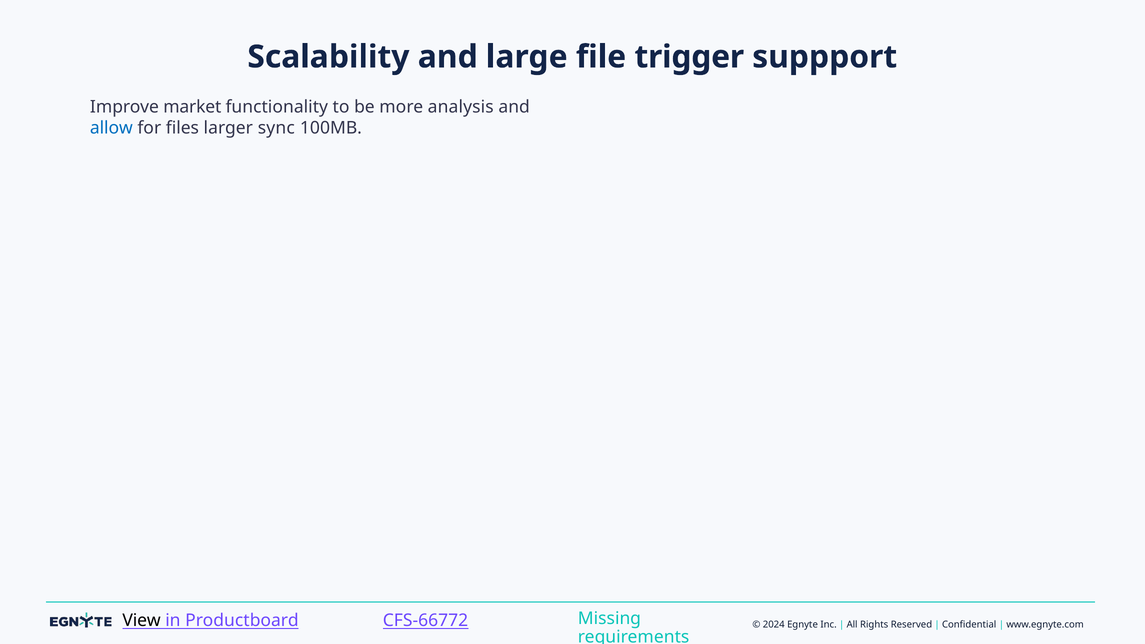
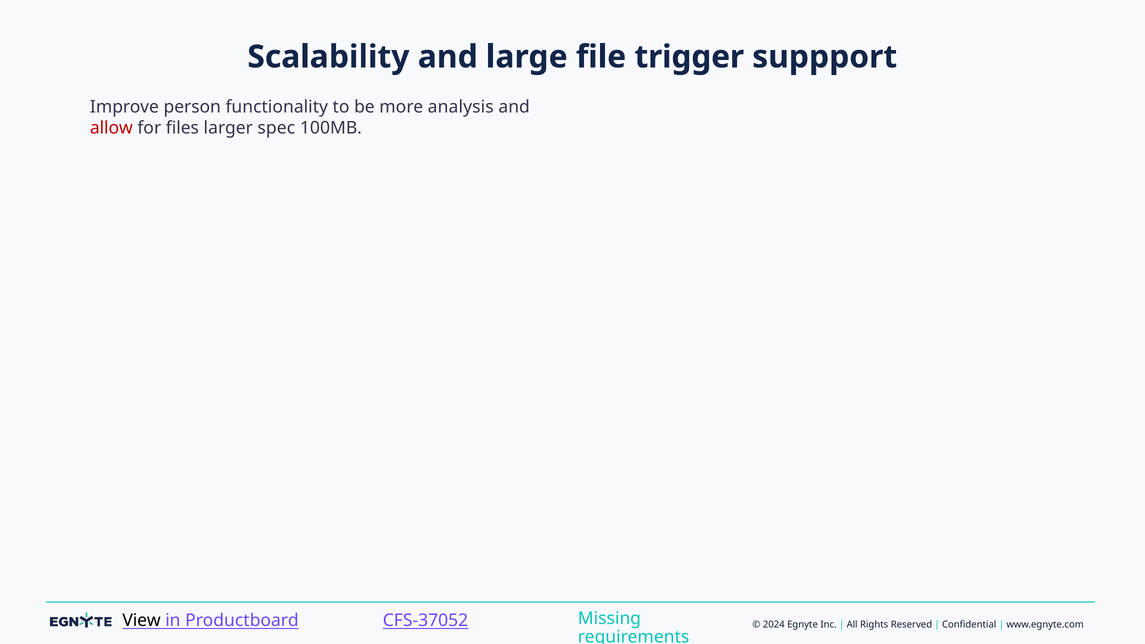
market: market -> person (192, 107)
allow colour: blue -> red (111, 128)
sync: sync -> spec (276, 128)
CFS-66772: CFS-66772 -> CFS-37052 (425, 620)
